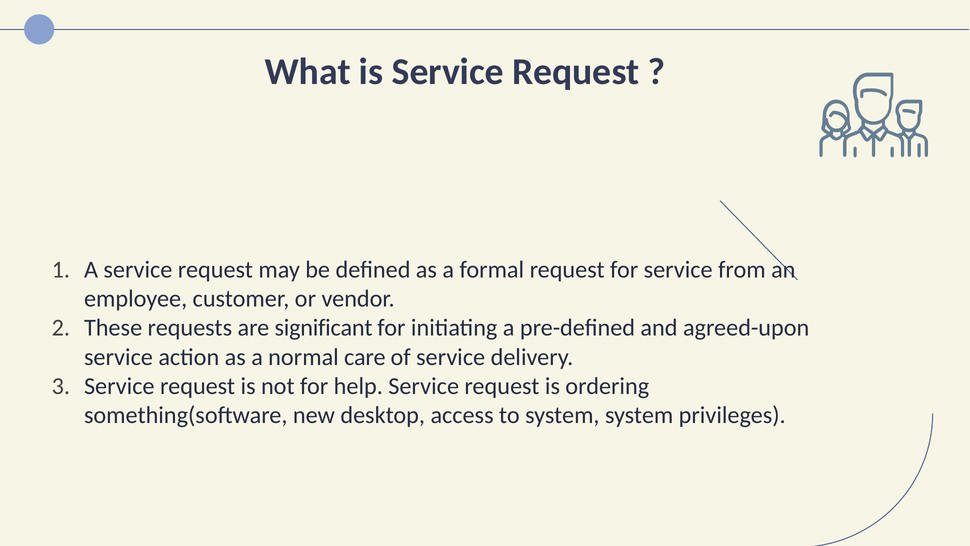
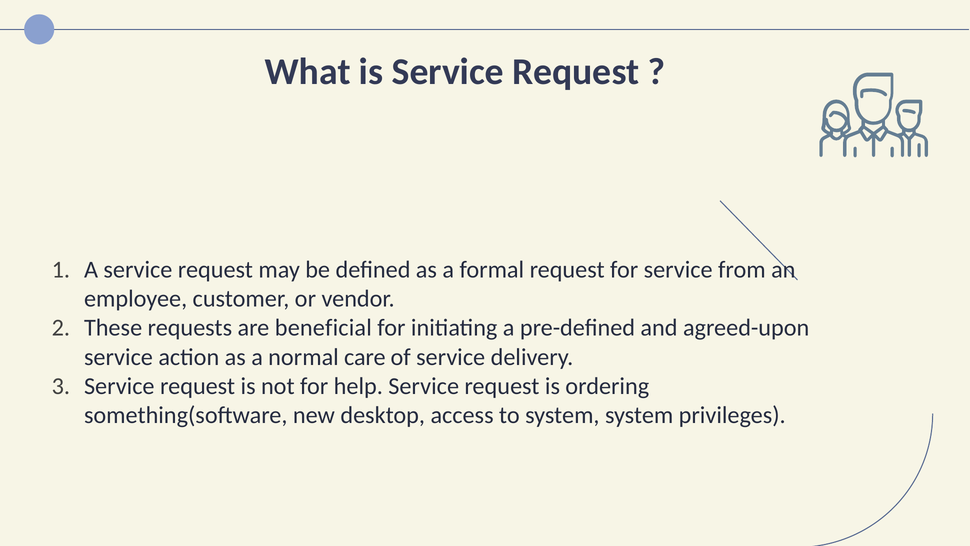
significant: significant -> beneficial (323, 328)
